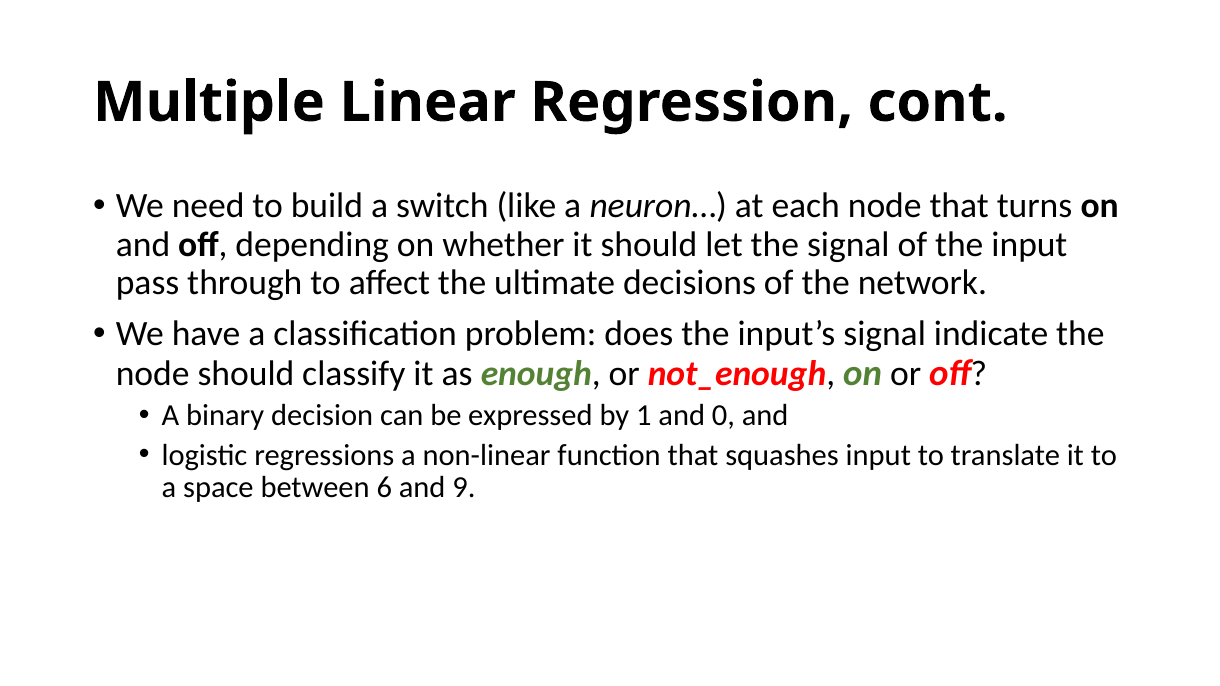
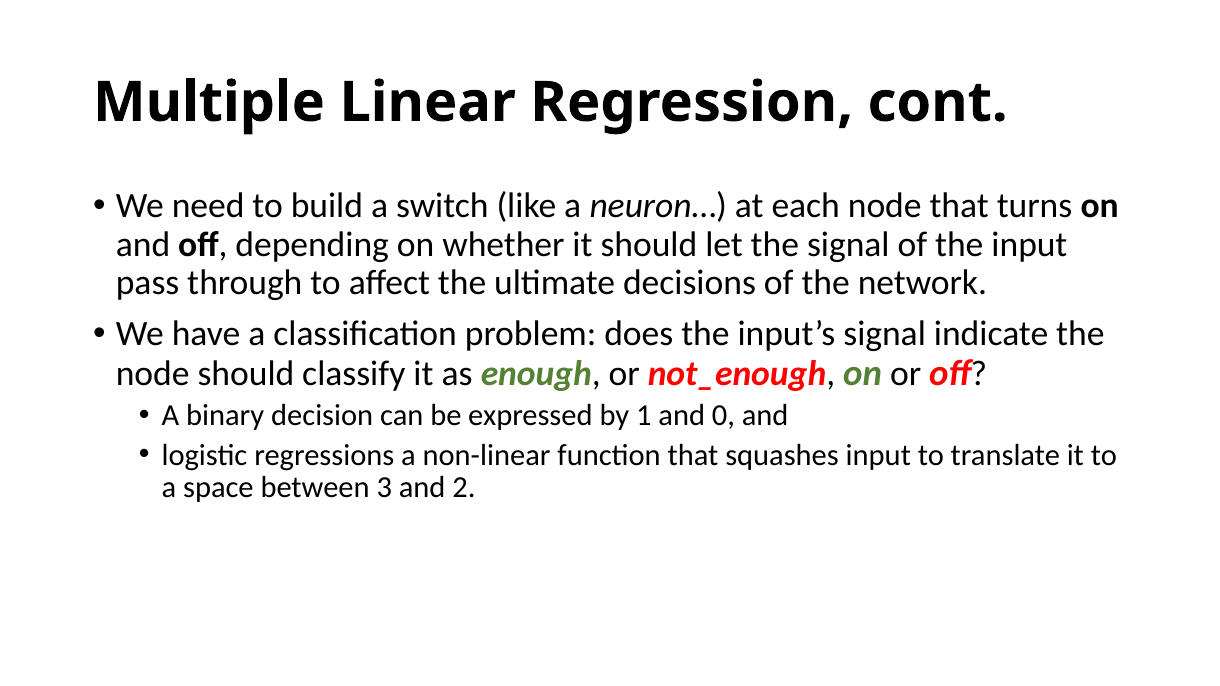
6: 6 -> 3 (384, 488)
9: 9 -> 2 (464, 488)
